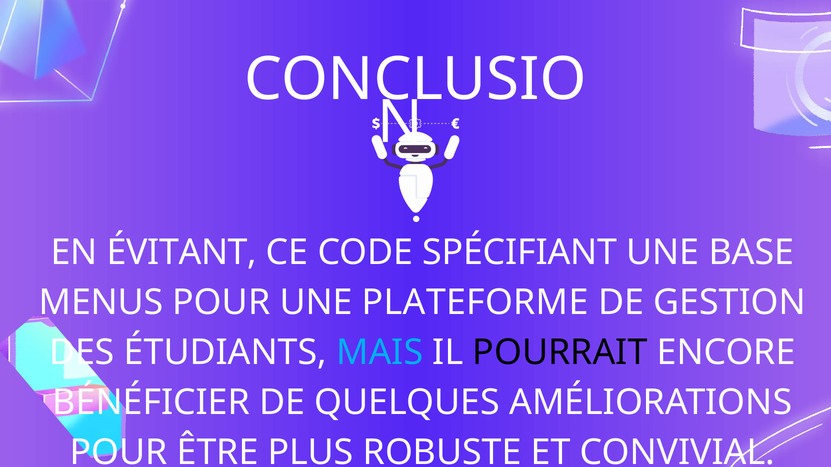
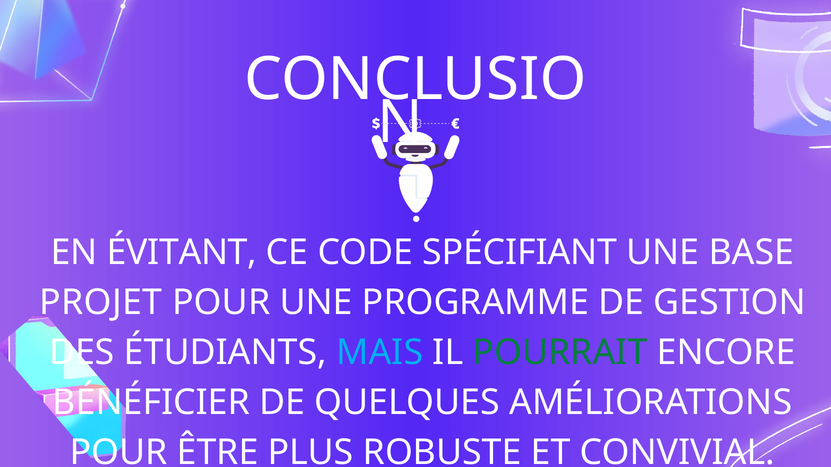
MENUS: MENUS -> PROJET (101, 303)
PLATEFORME: PLATEFORME -> PROGRAMME (475, 303)
POURRAIT colour: black -> green (560, 353)
